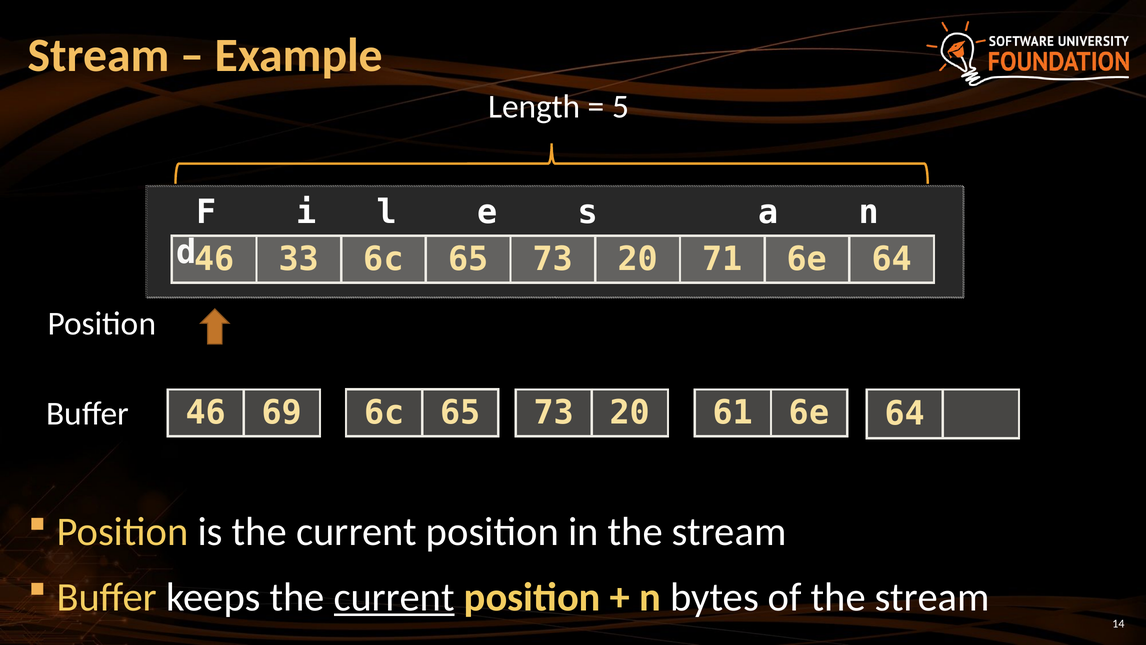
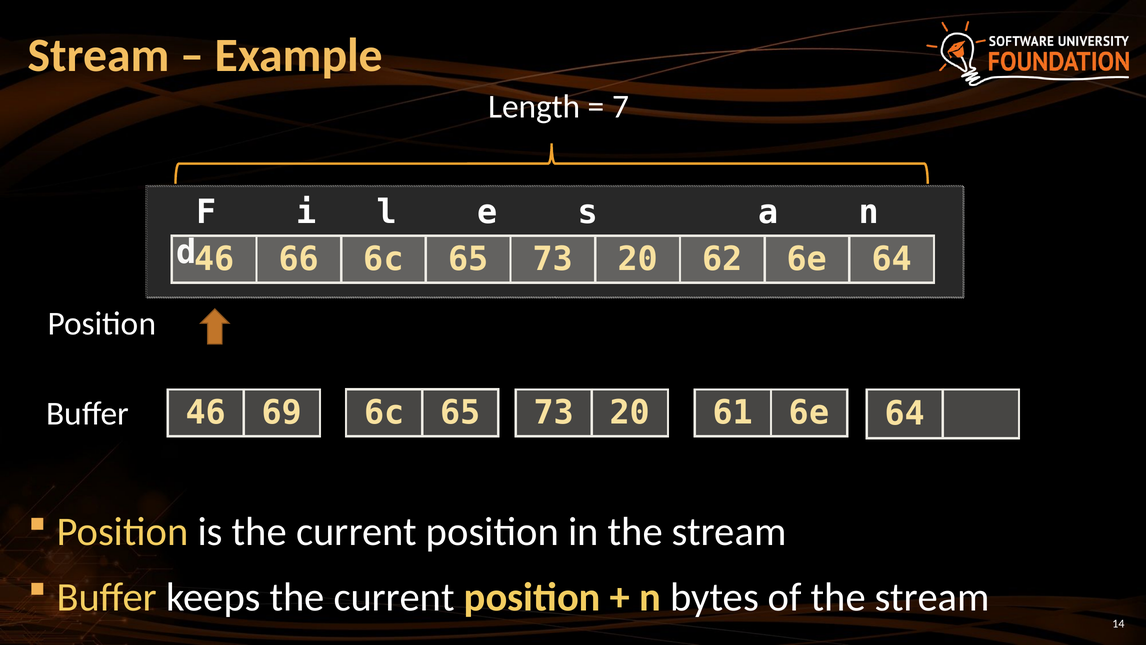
5: 5 -> 7 (621, 107)
33: 33 -> 66 (299, 259)
71: 71 -> 62 (722, 259)
current underline: present -> none (394, 597)
